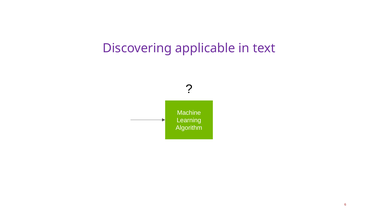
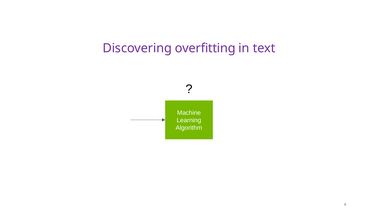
applicable: applicable -> overfitting (205, 48)
